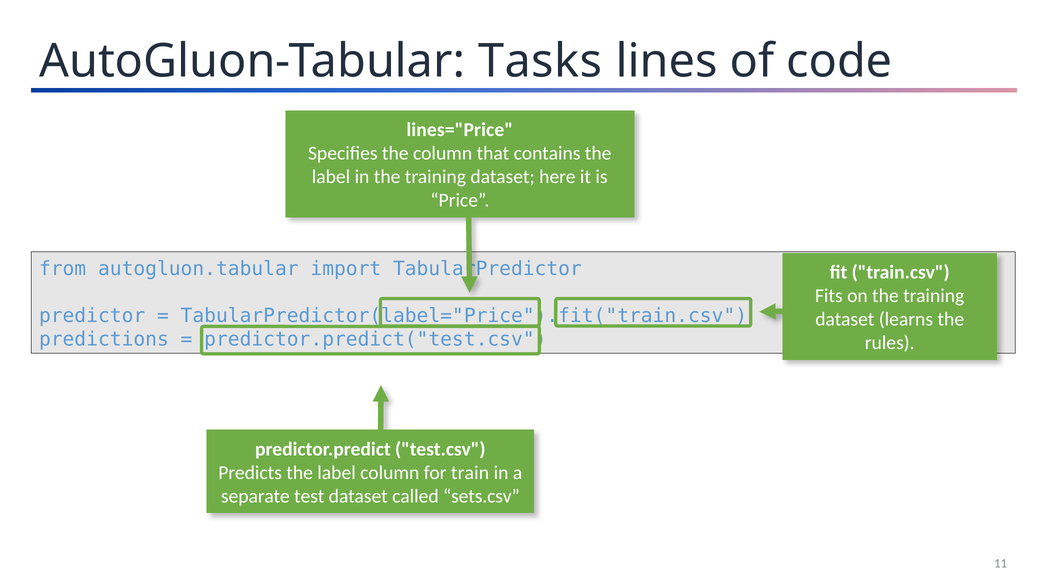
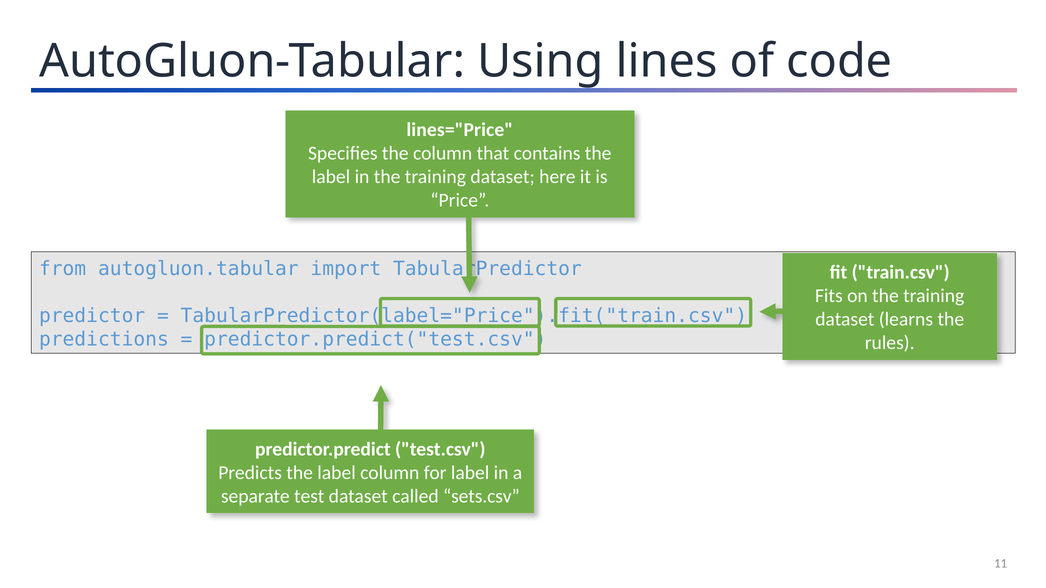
Tasks: Tasks -> Using (540, 61)
for train: train -> label (470, 473)
